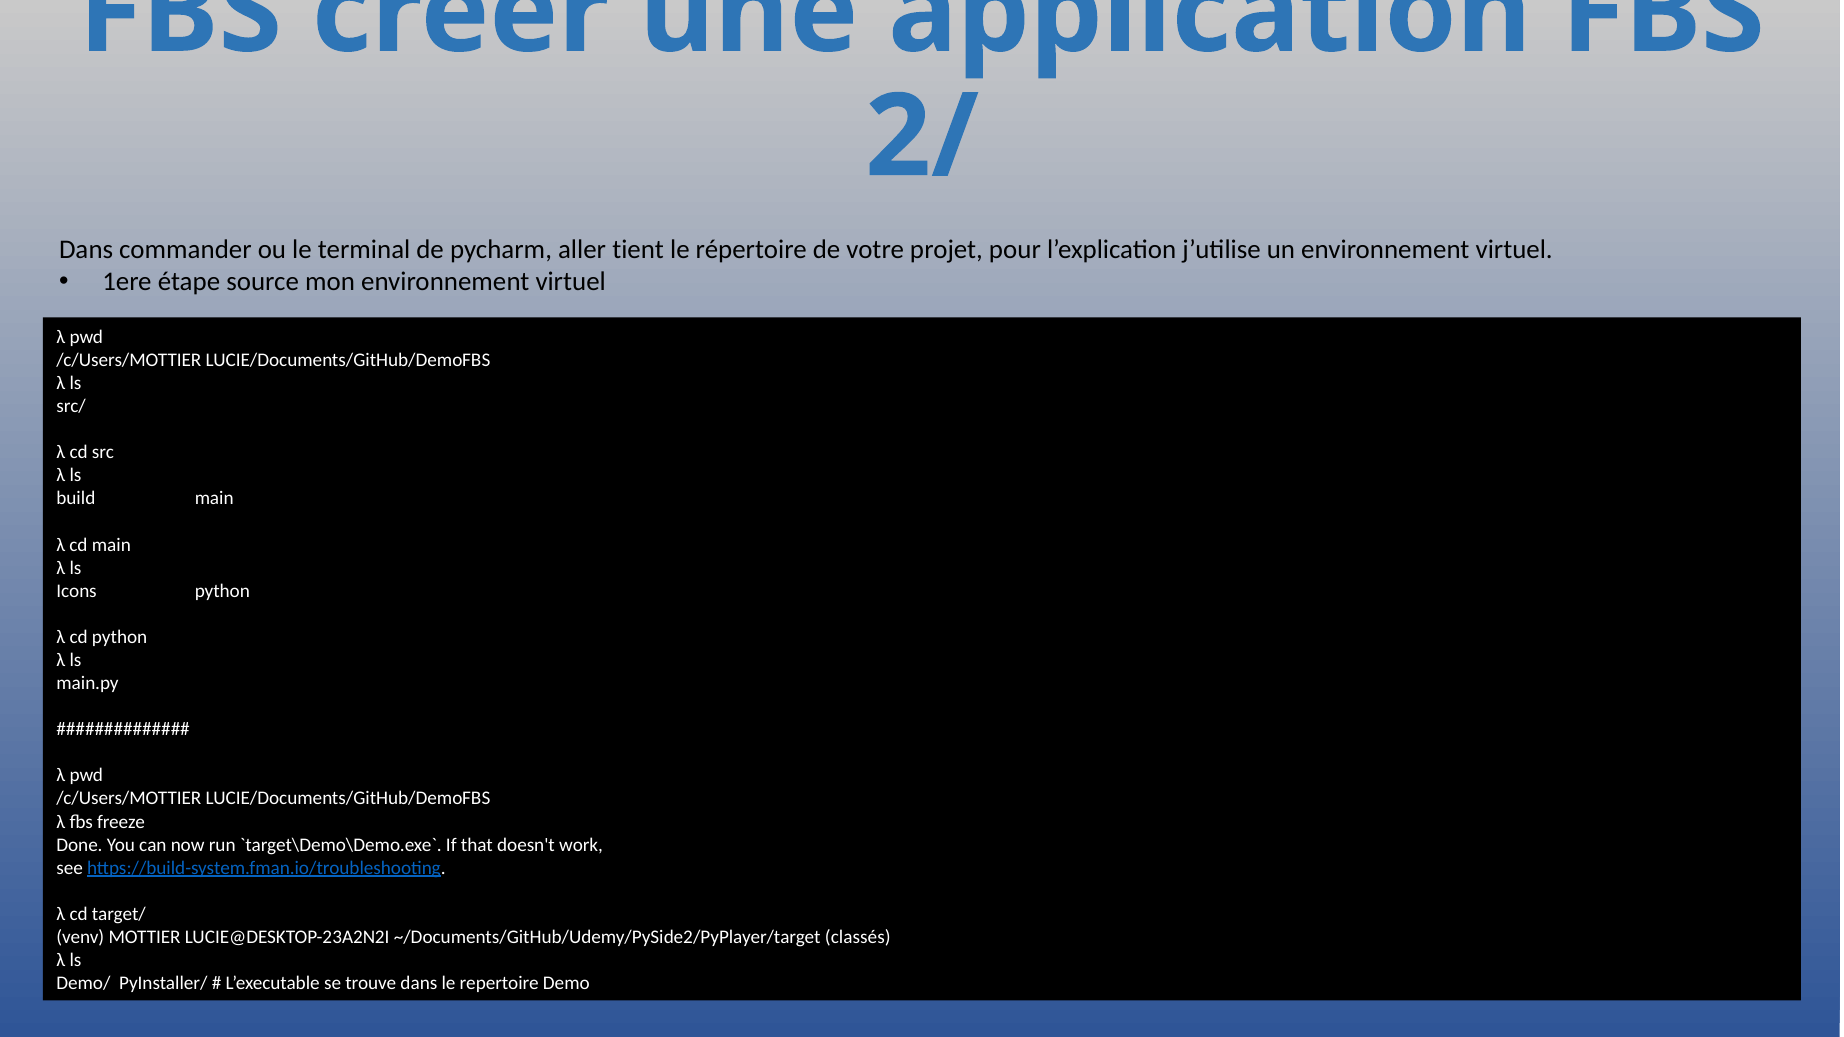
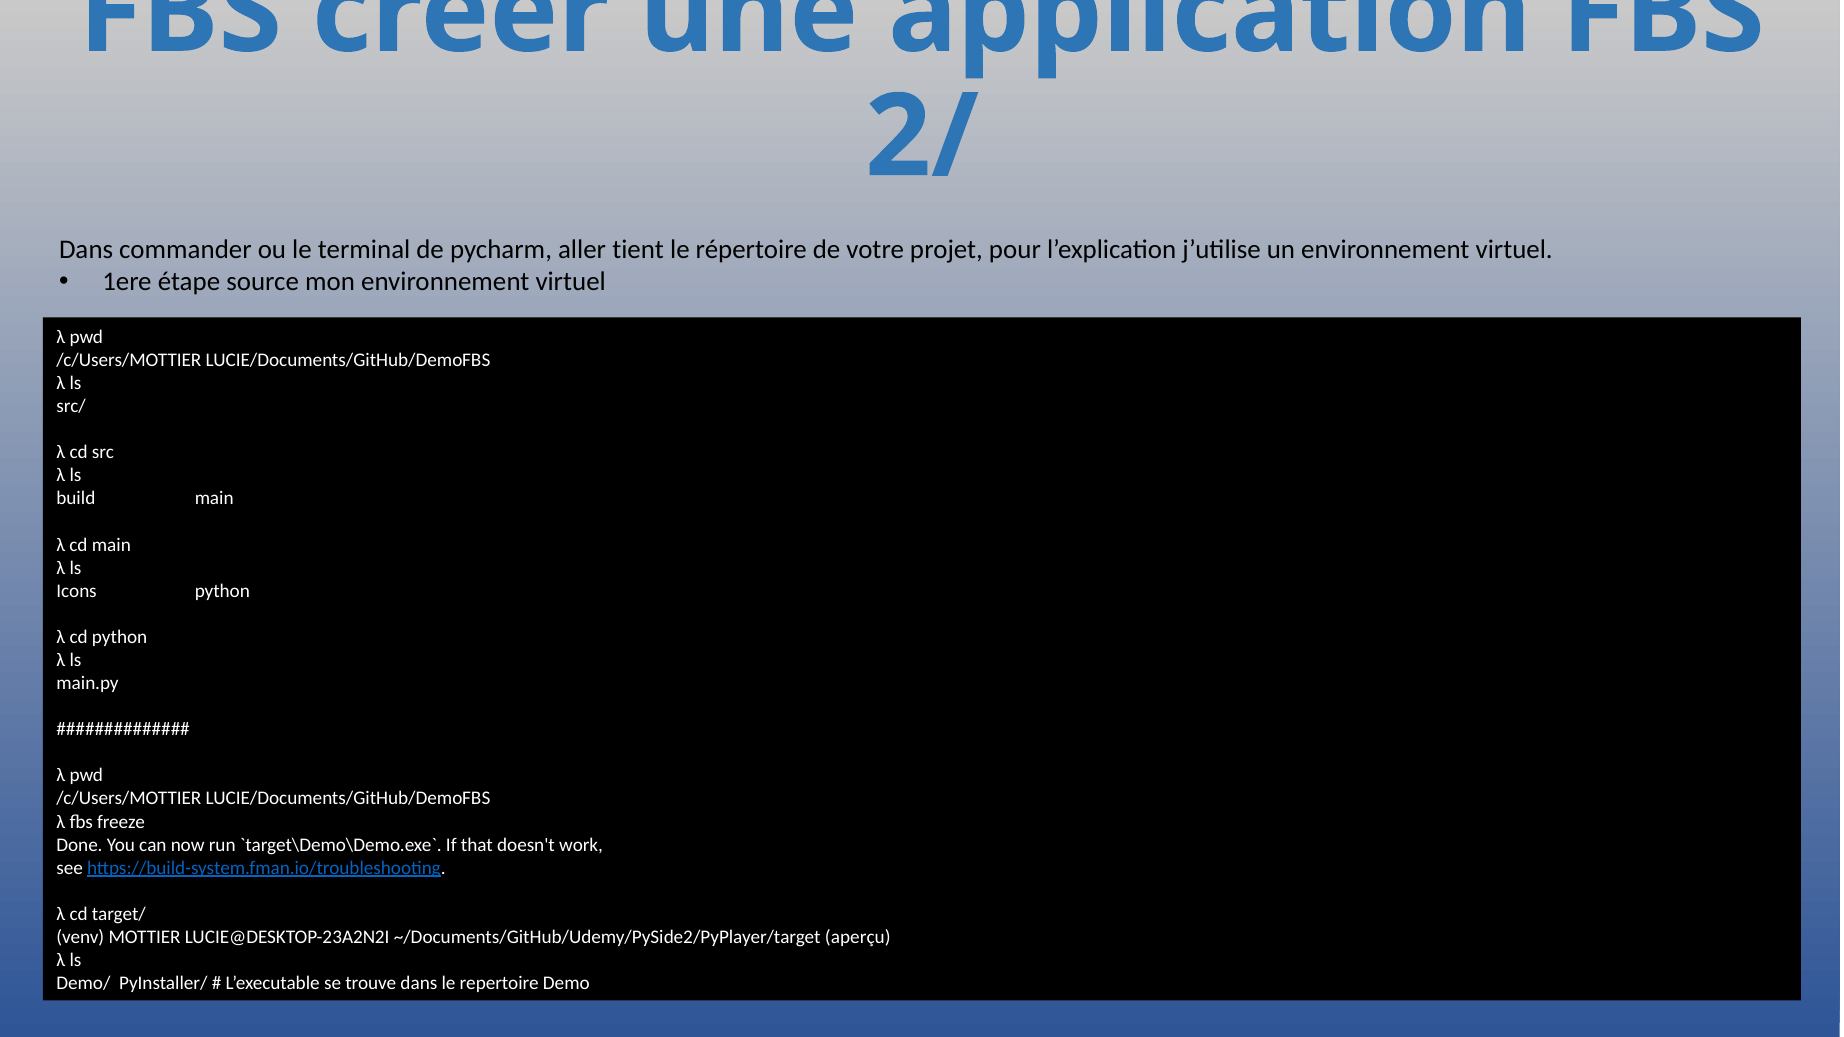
classés: classés -> aperçu (858, 938)
